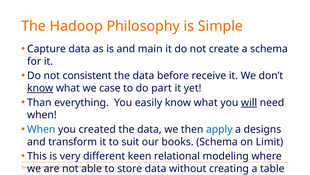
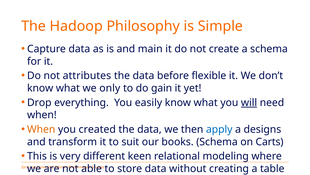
consistent: consistent -> attributes (87, 75)
receive: receive -> flexible (209, 75)
know underline: present -> none (40, 88)
case: case -> only (110, 88)
part: part -> gain (162, 88)
Than: Than -> Drop (39, 102)
When colour: blue -> orange (41, 129)
Limit: Limit -> Carts (270, 141)
